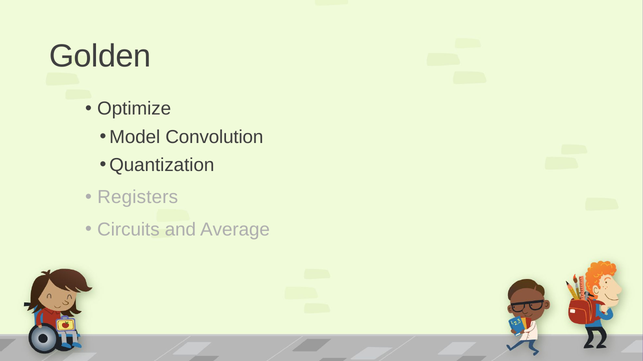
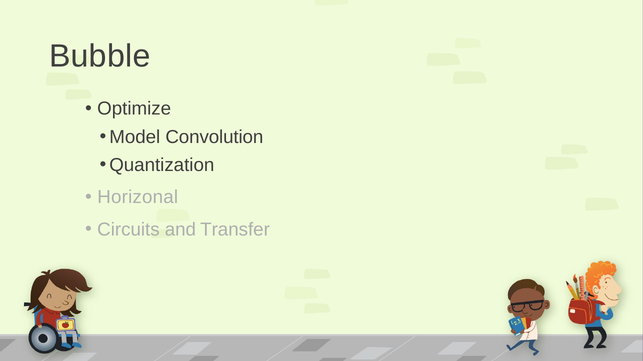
Golden: Golden -> Bubble (100, 56)
Registers: Registers -> Horizonal (138, 198)
Average: Average -> Transfer (235, 230)
